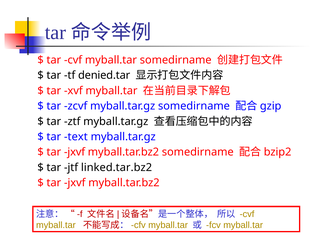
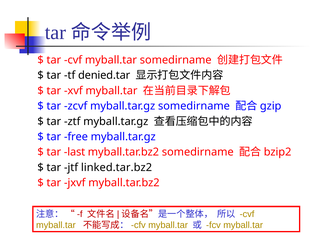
text: text -> free (76, 137)
jxvf: jxvf -> last (75, 152)
